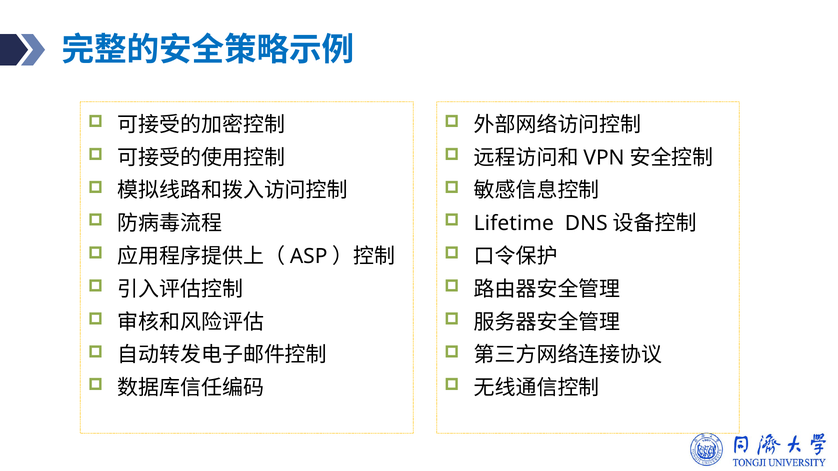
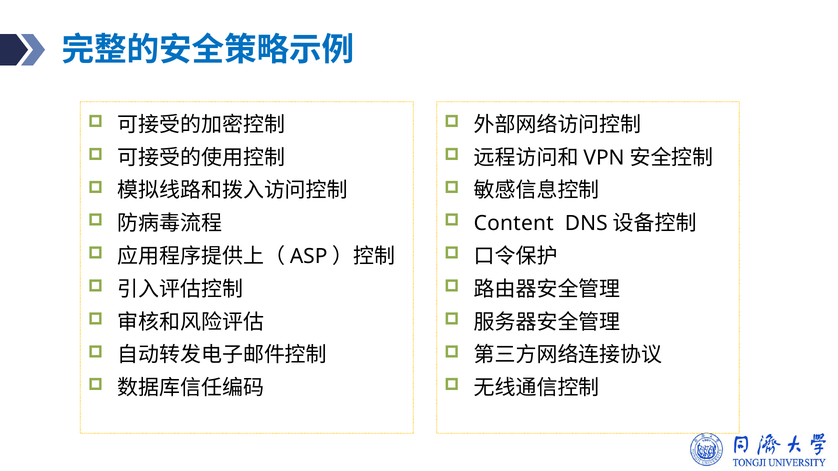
Lifetime: Lifetime -> Content (514, 224)
